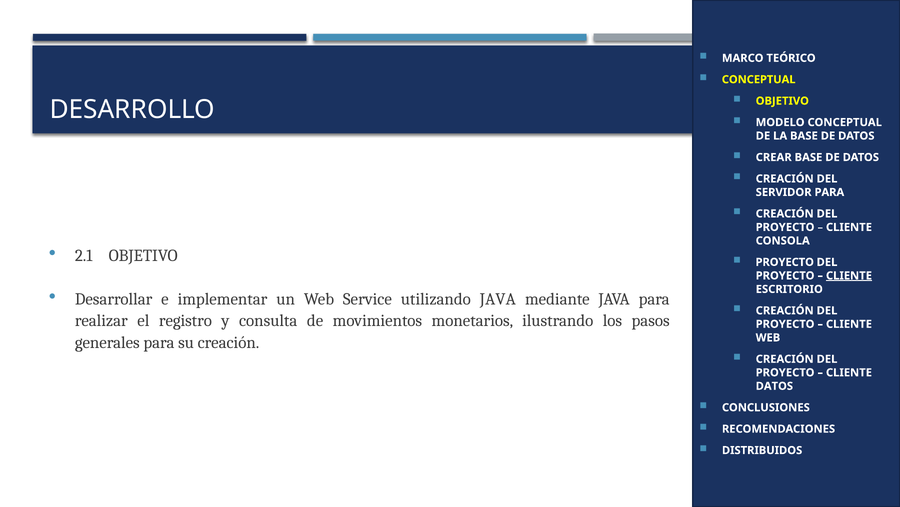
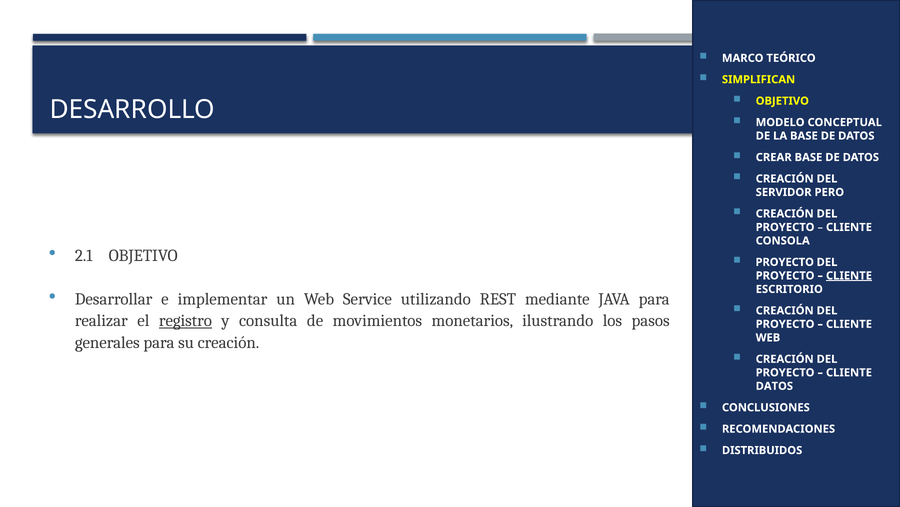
CONCEPTUAL: CONCEPTUAL -> SIMPLIFICAN (759, 79)
SERVIDOR PARA: PARA -> PERO (829, 192)
utilizando JAVA: JAVA -> REST (498, 299)
registro underline: none -> present (185, 320)
